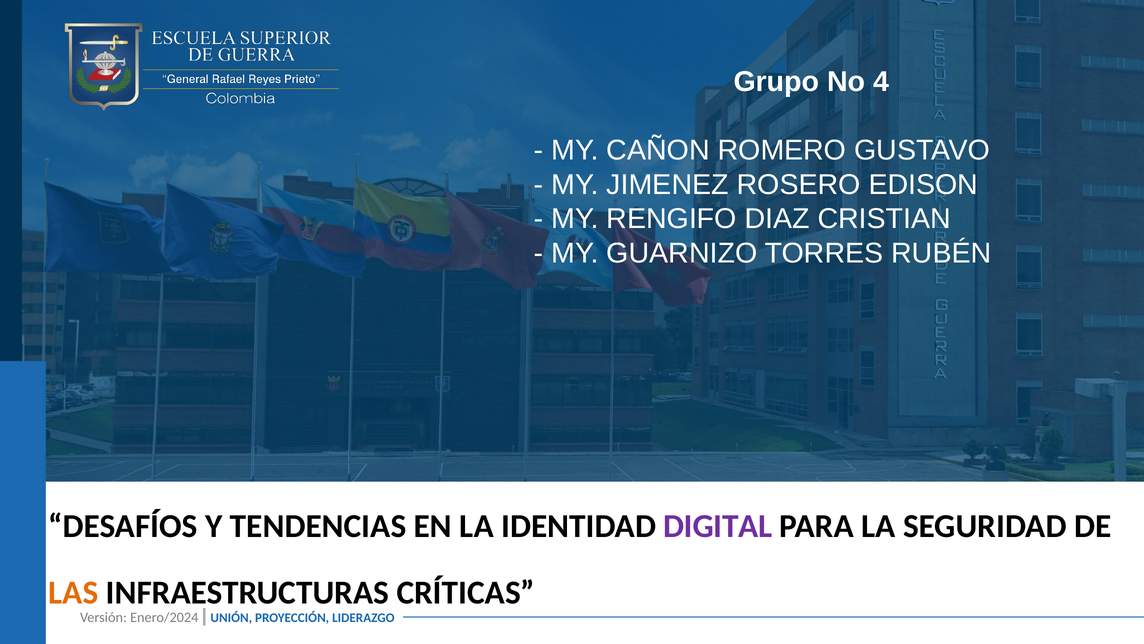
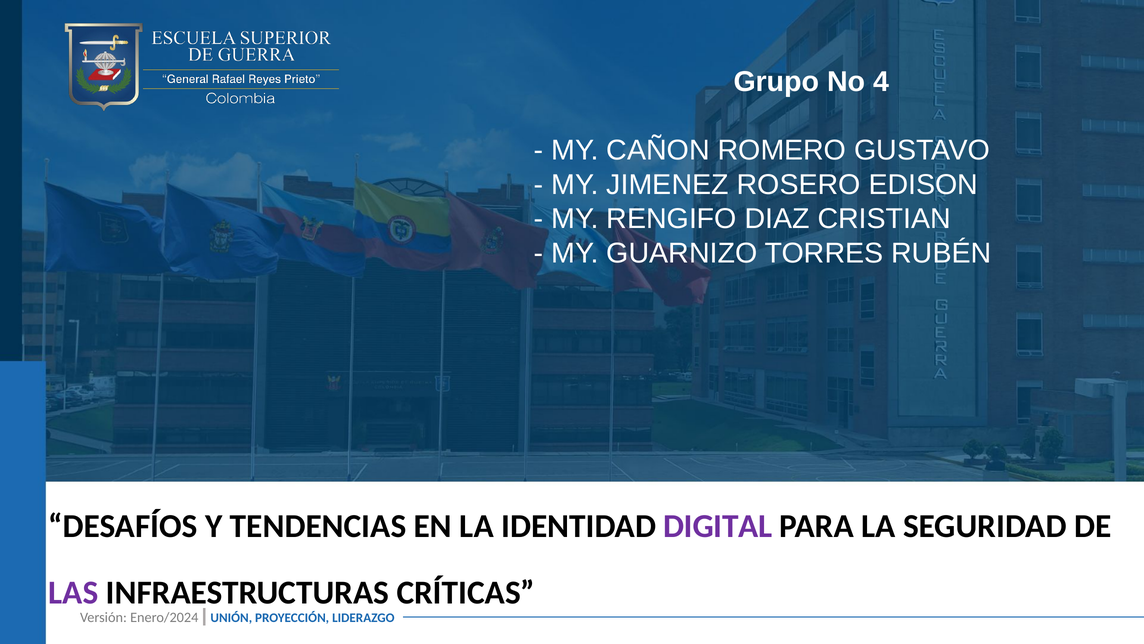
LAS colour: orange -> purple (73, 592)
